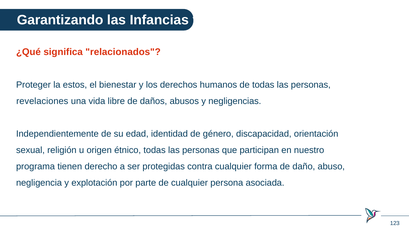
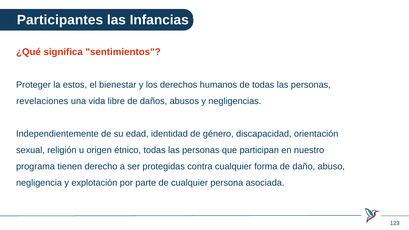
Garantizando: Garantizando -> Participantes (60, 20)
relacionados: relacionados -> sentimientos (123, 52)
